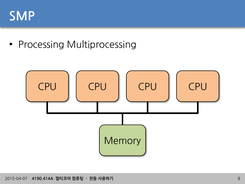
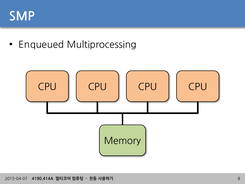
Processing: Processing -> Enqueued (41, 45)
